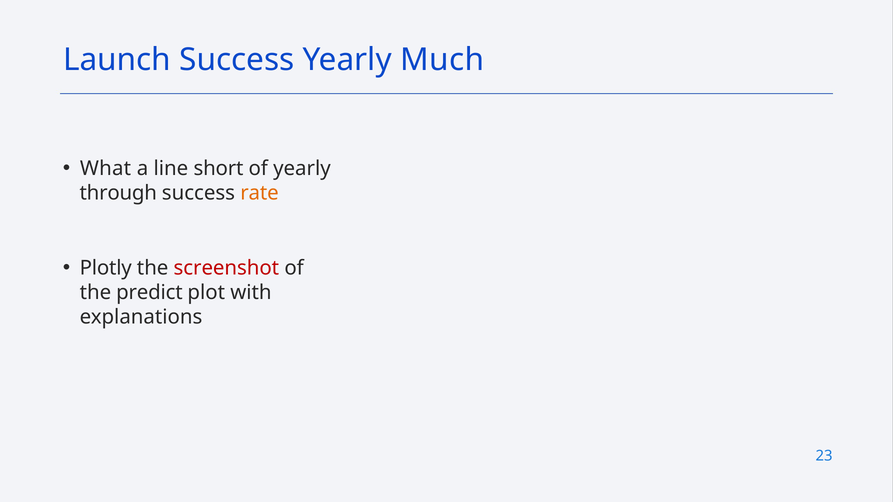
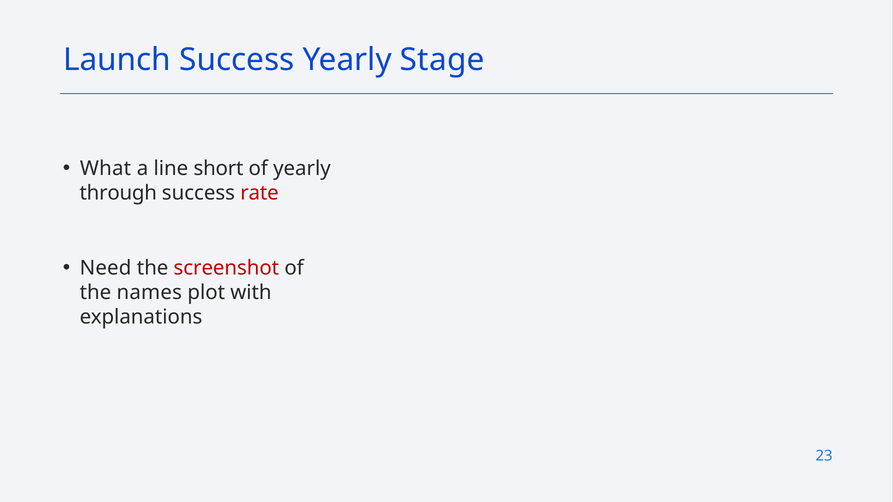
Much: Much -> Stage (442, 60)
rate colour: orange -> red (260, 193)
Plotly: Plotly -> Need (106, 268)
predict: predict -> names (149, 293)
